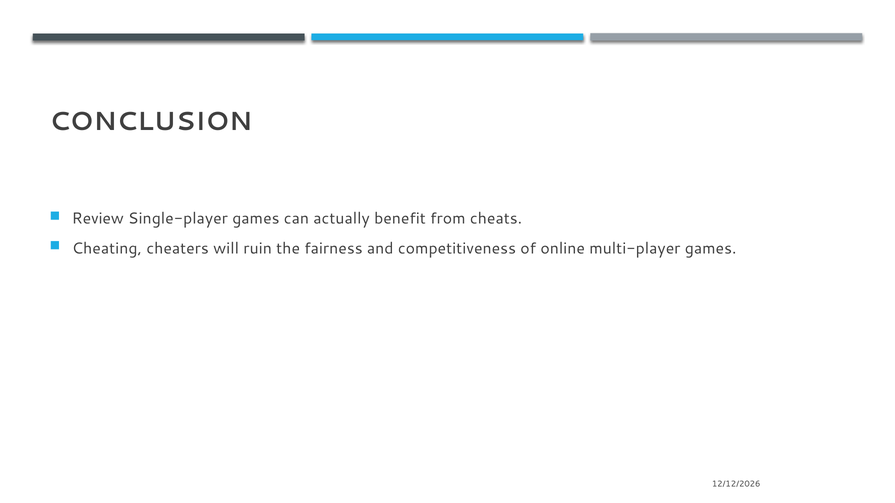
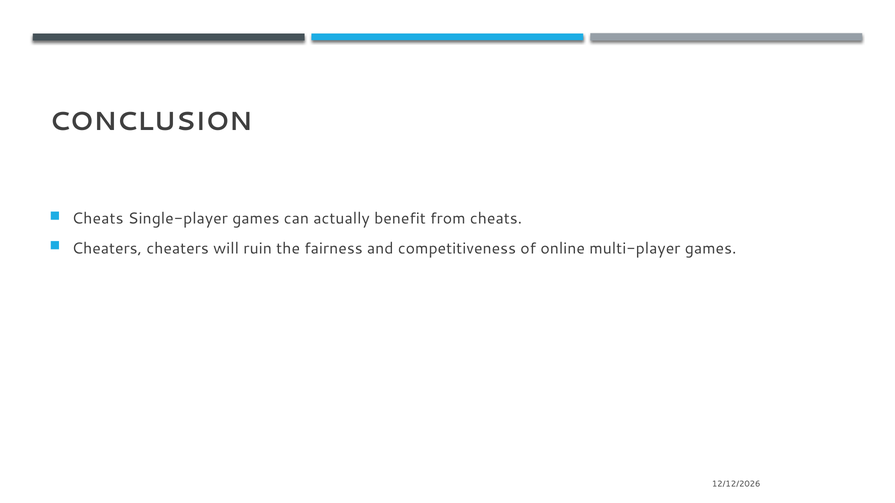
Review: Review -> Cheats (98, 219)
Cheating: Cheating -> Cheaters (107, 249)
